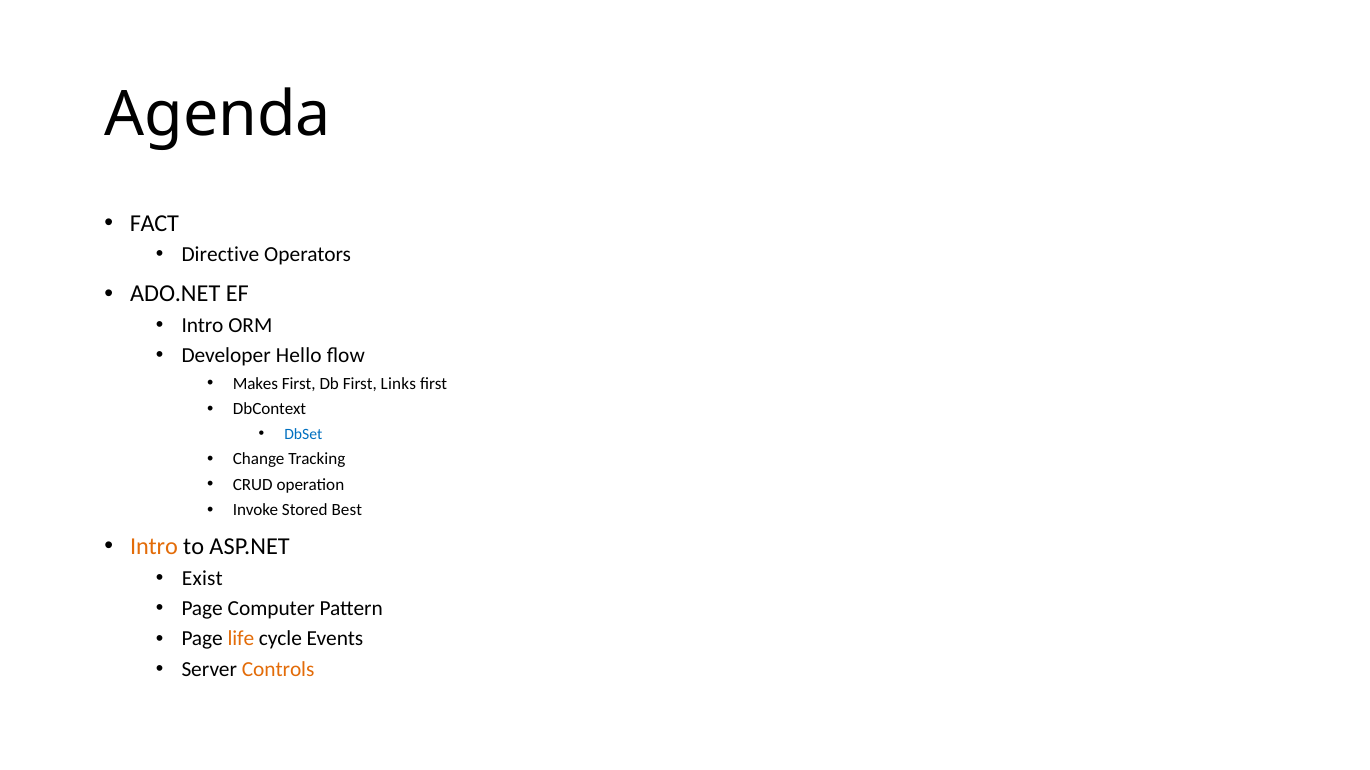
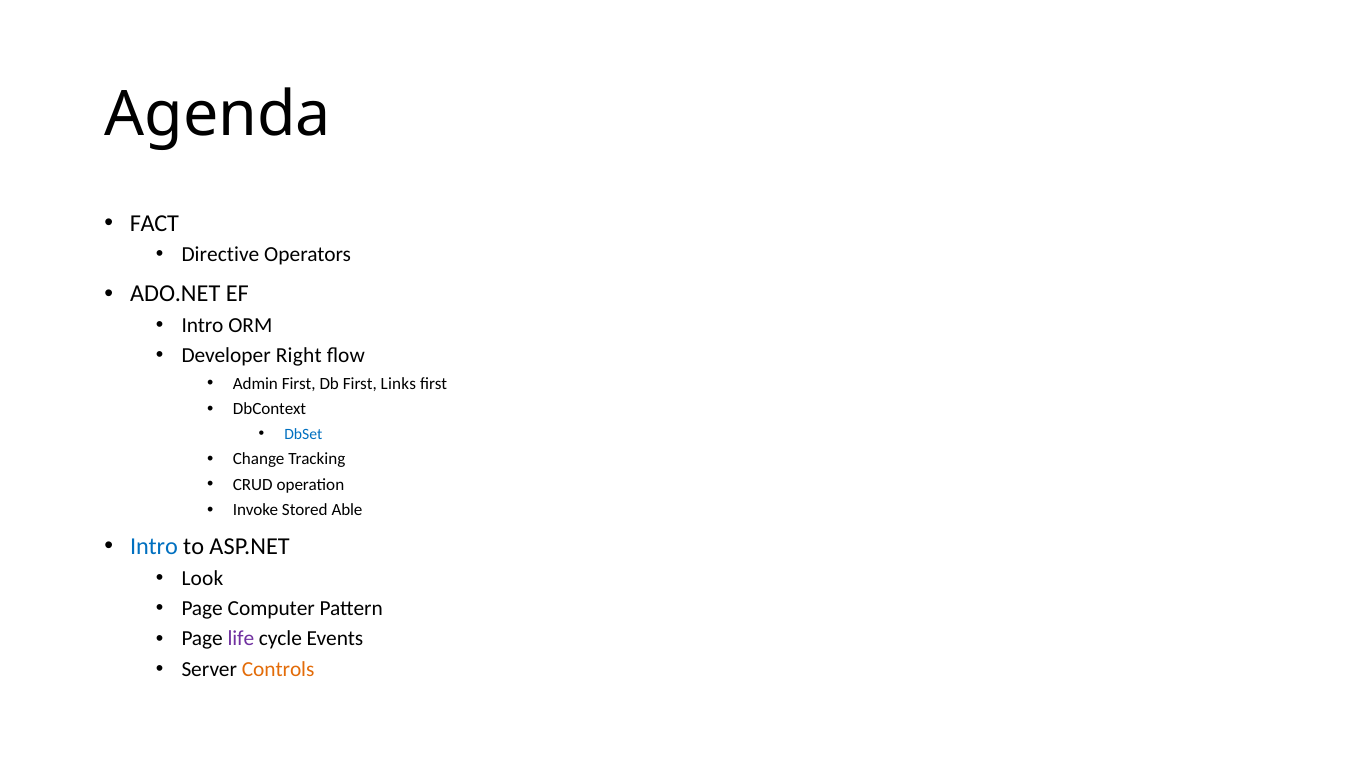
Hello: Hello -> Right (299, 356)
Makes: Makes -> Admin (255, 384)
Best: Best -> Able (347, 511)
Intro colour: orange -> blue (154, 547)
Exist: Exist -> Look (202, 579)
life colour: orange -> purple (241, 639)
